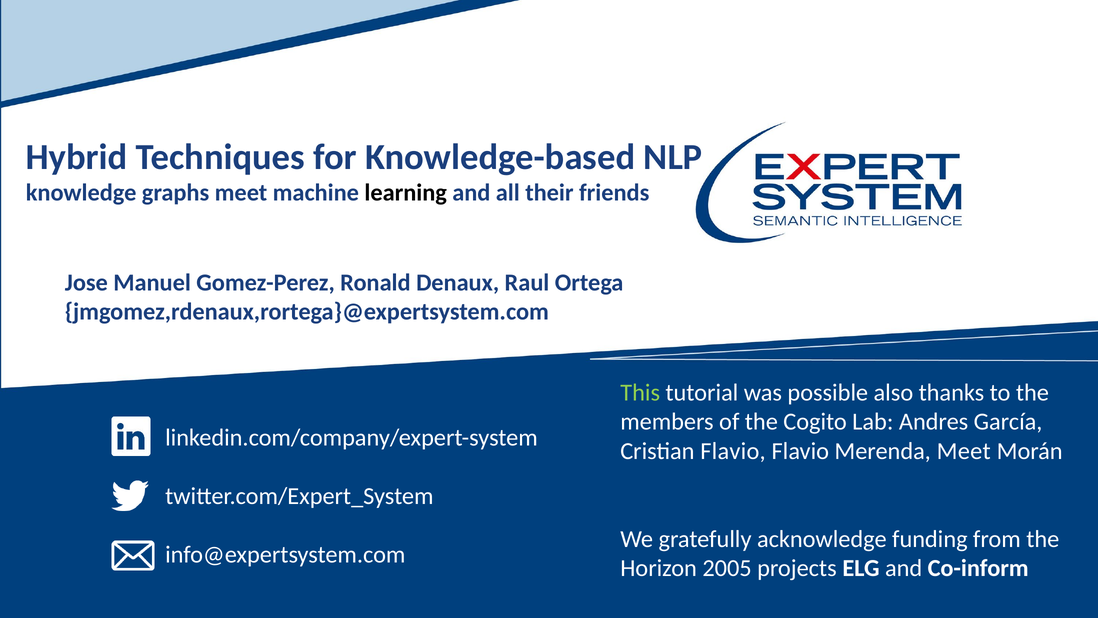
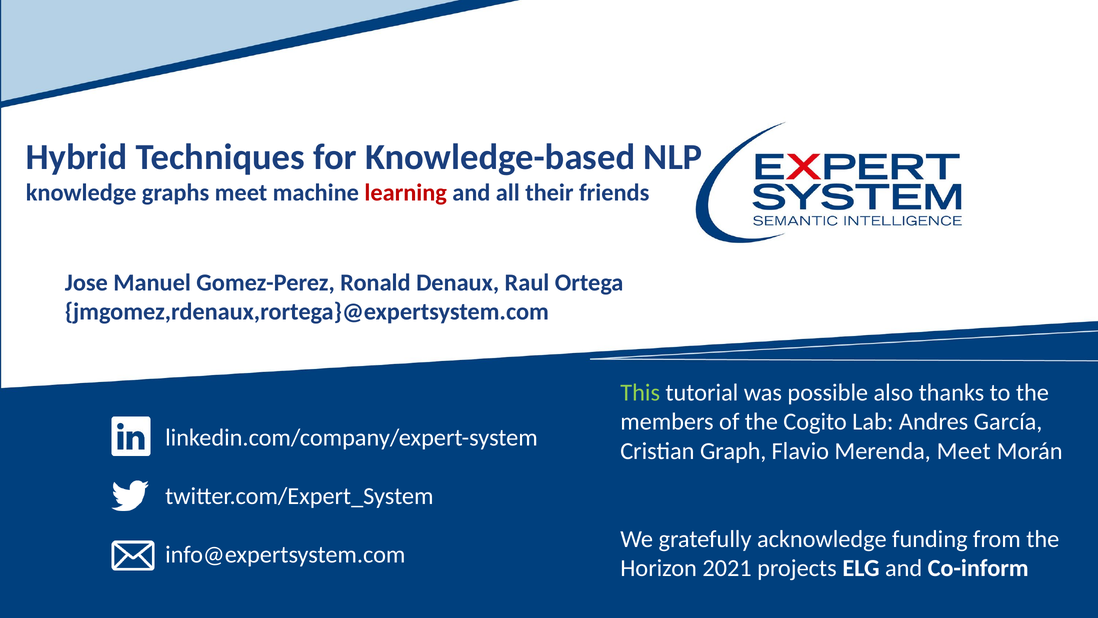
learning colour: black -> red (406, 193)
Cristian Flavio: Flavio -> Graph (733, 451)
2005: 2005 -> 2021 (727, 568)
